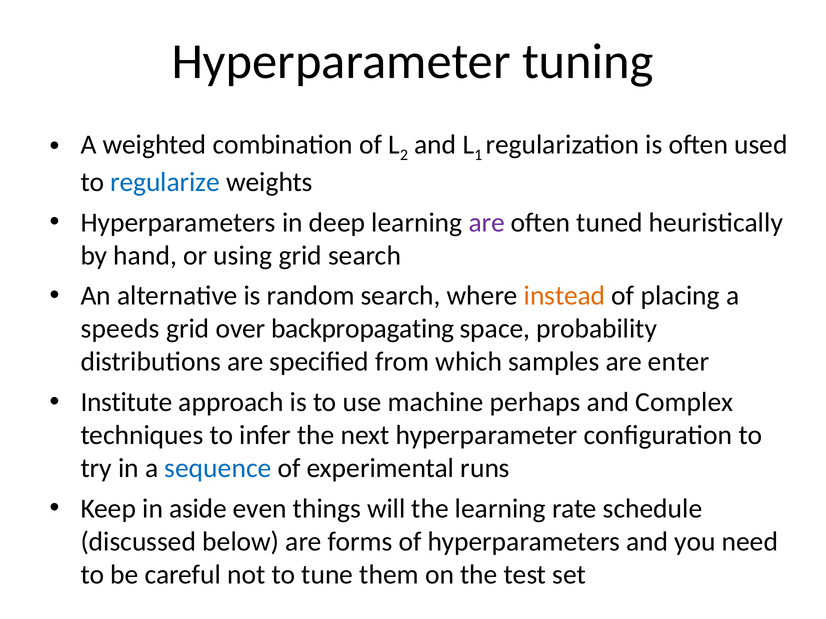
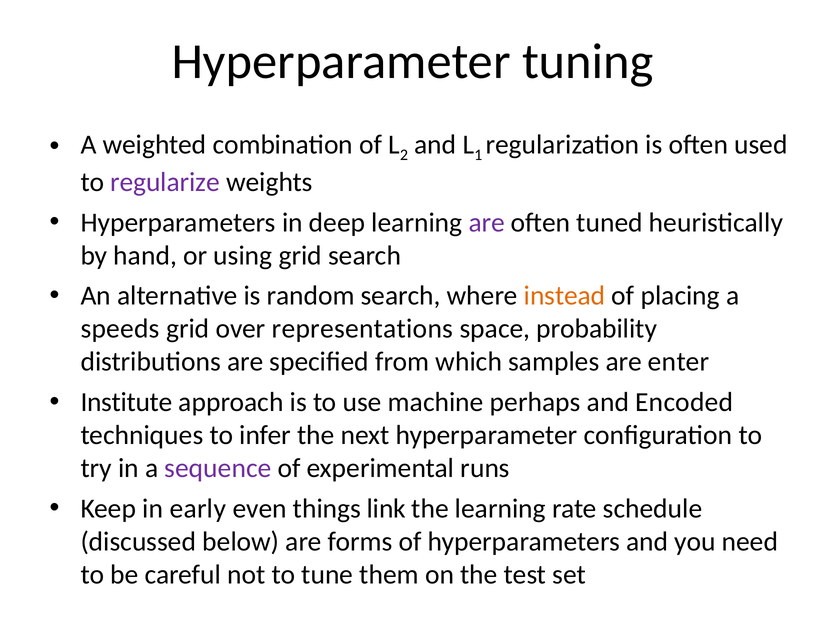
regularize colour: blue -> purple (165, 182)
backpropagating: backpropagating -> representations (362, 329)
Complex: Complex -> Encoded (684, 403)
sequence colour: blue -> purple (218, 469)
aside: aside -> early (198, 509)
will: will -> link (386, 509)
